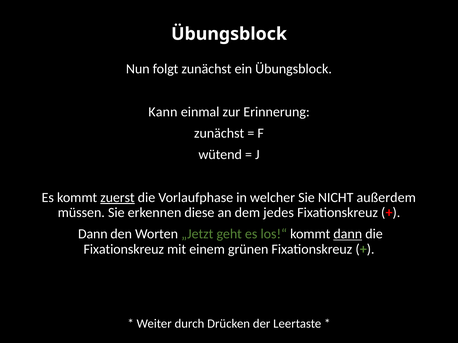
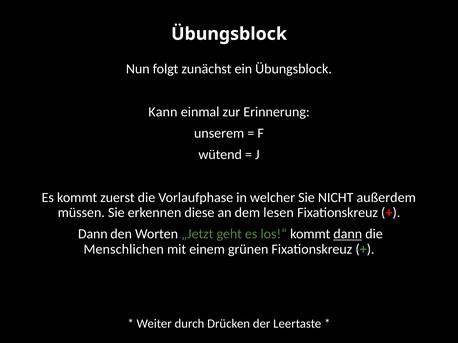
zunächst: zunächst -> unserem (219, 133)
zuerst underline: present -> none (117, 198)
jedes: jedes -> lesen (279, 213)
Fixationskreuz: Fixationskreuz -> Menschlichen (124, 249)
